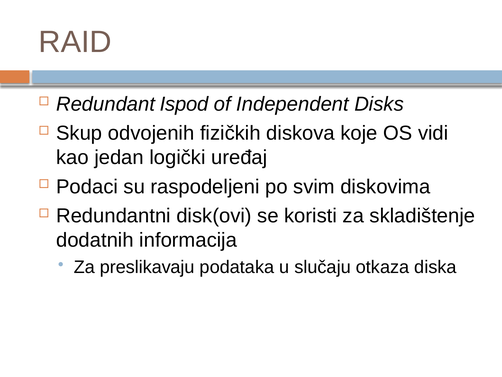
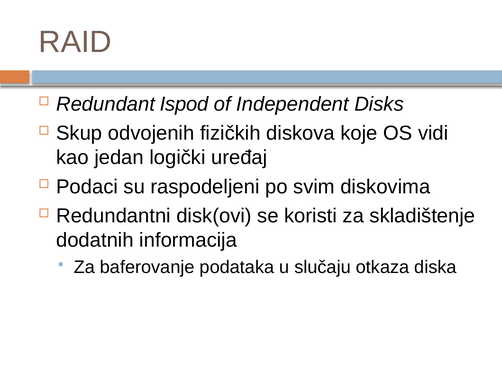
preslikavaju: preslikavaju -> baferovanje (147, 267)
